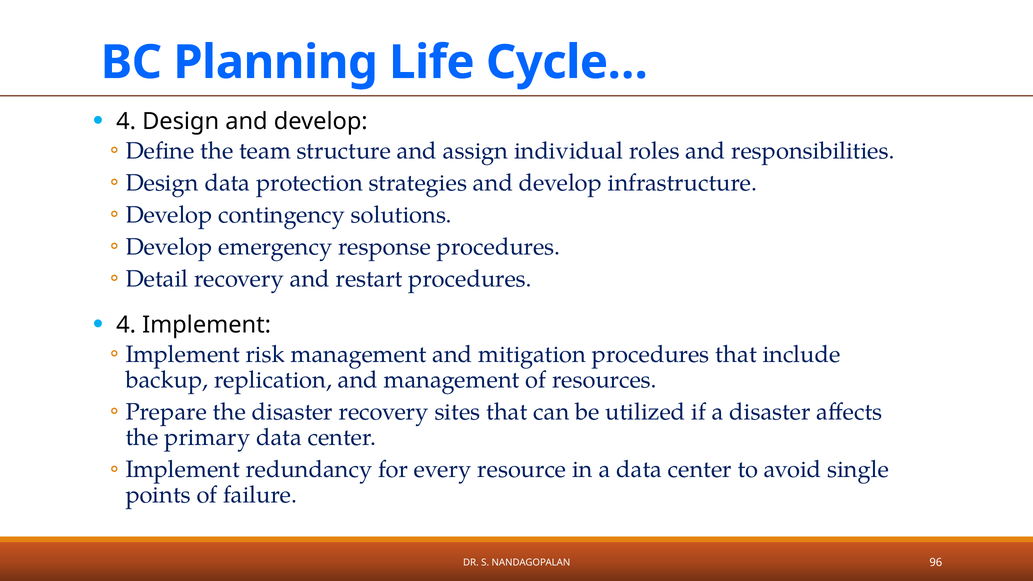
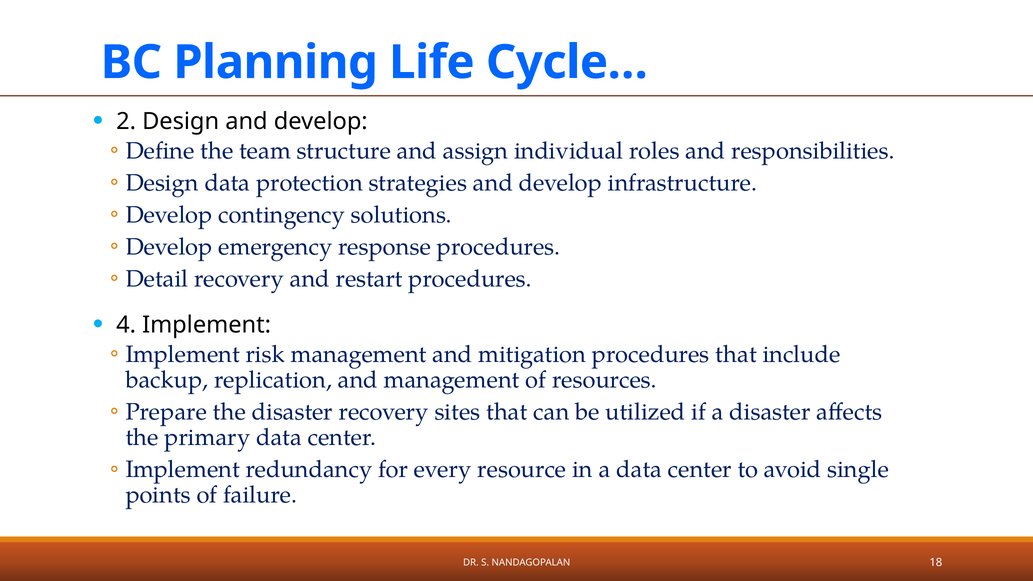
4: 4 -> 2 (126, 121)
96: 96 -> 18 (936, 563)
